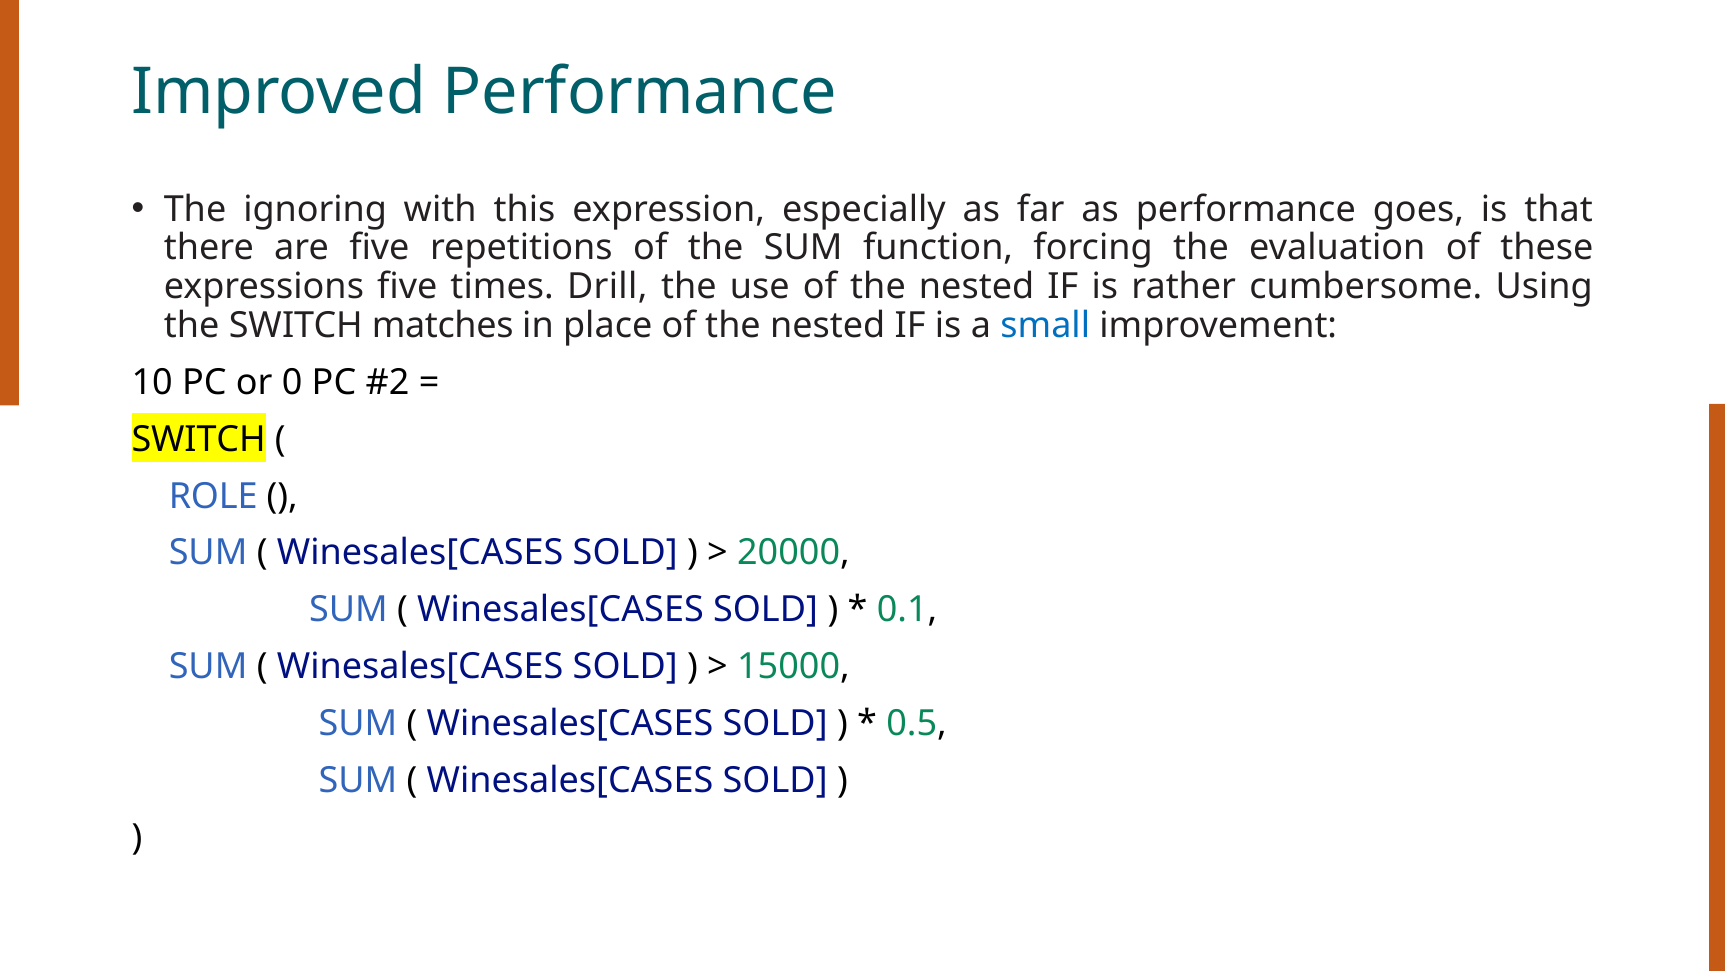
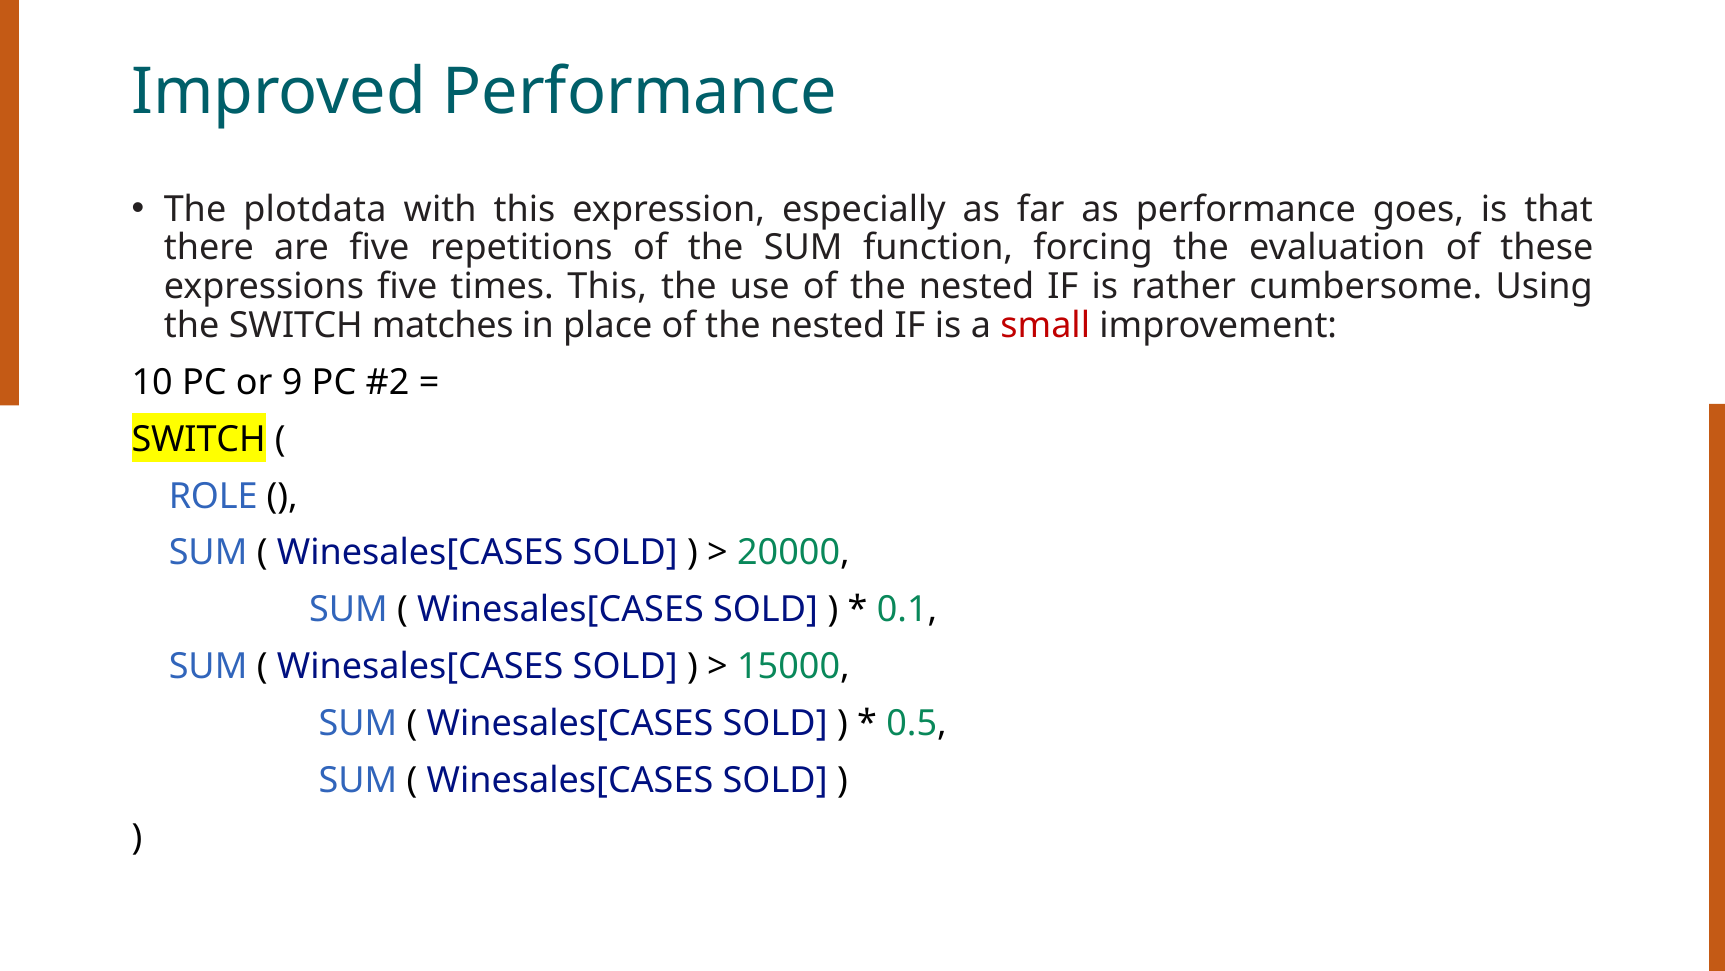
ignoring: ignoring -> plotdata (315, 209)
times Drill: Drill -> This (607, 287)
small colour: blue -> red (1045, 325)
0: 0 -> 9 (292, 382)
